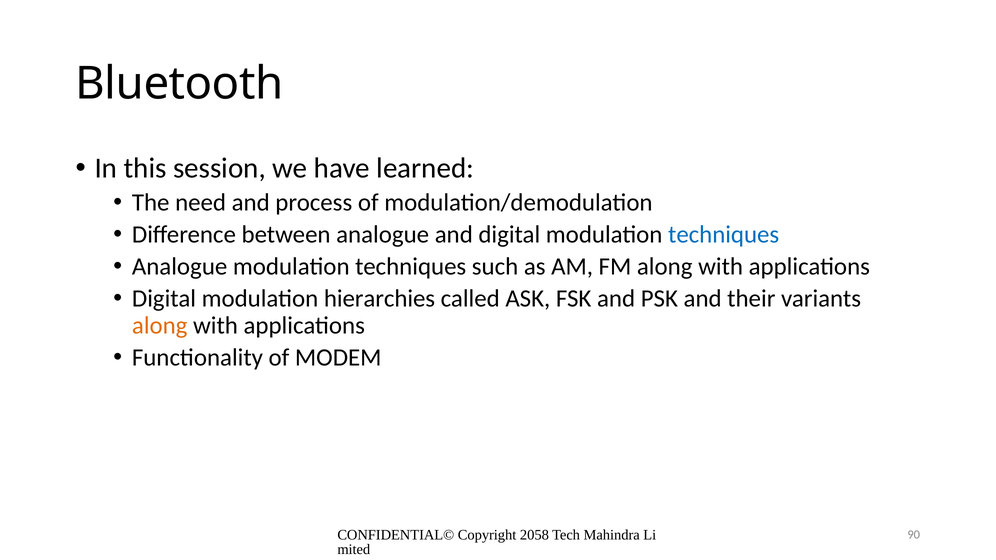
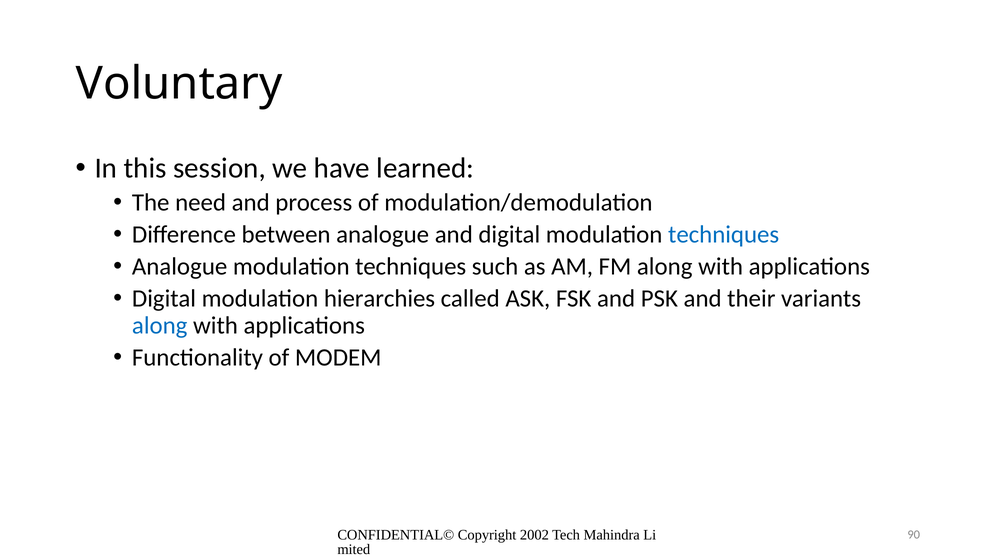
Bluetooth: Bluetooth -> Voluntary (179, 84)
along colour: orange -> blue (160, 326)
2058: 2058 -> 2002 (534, 535)
